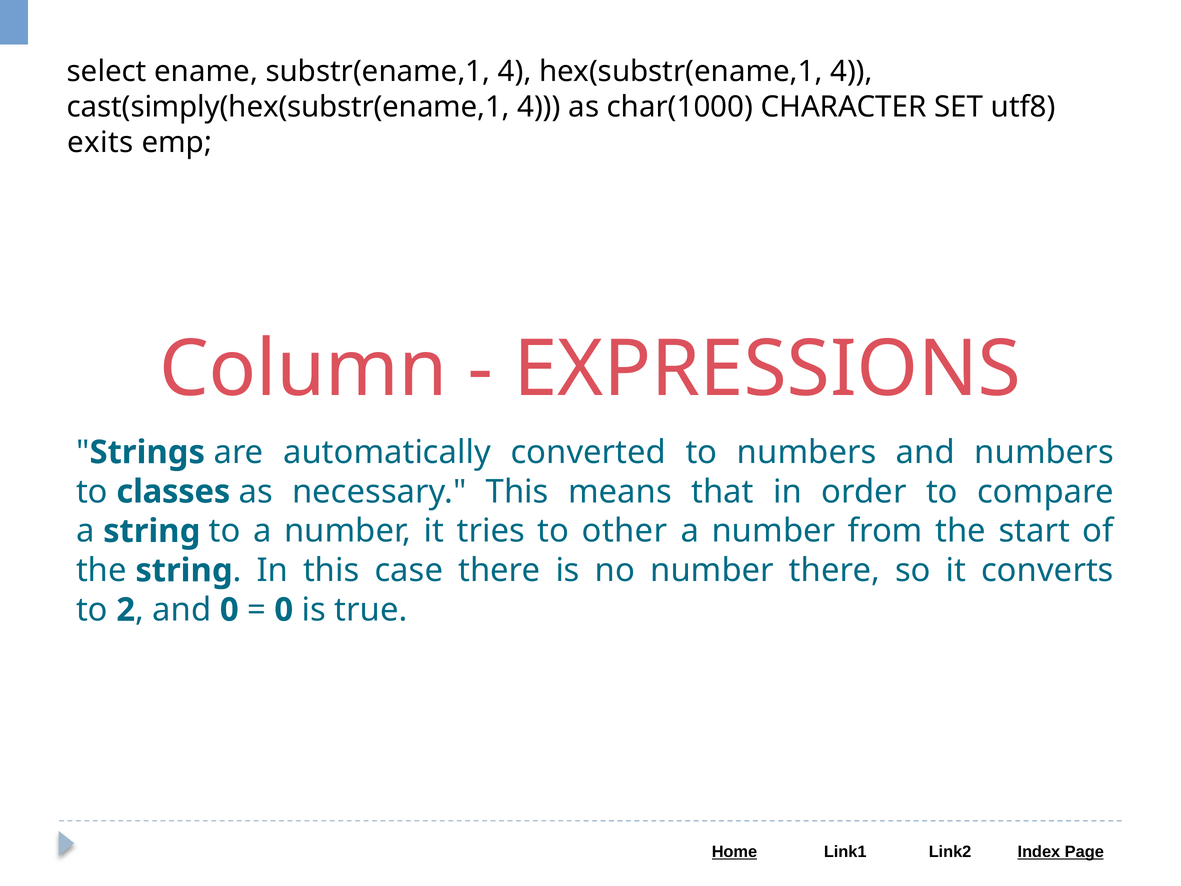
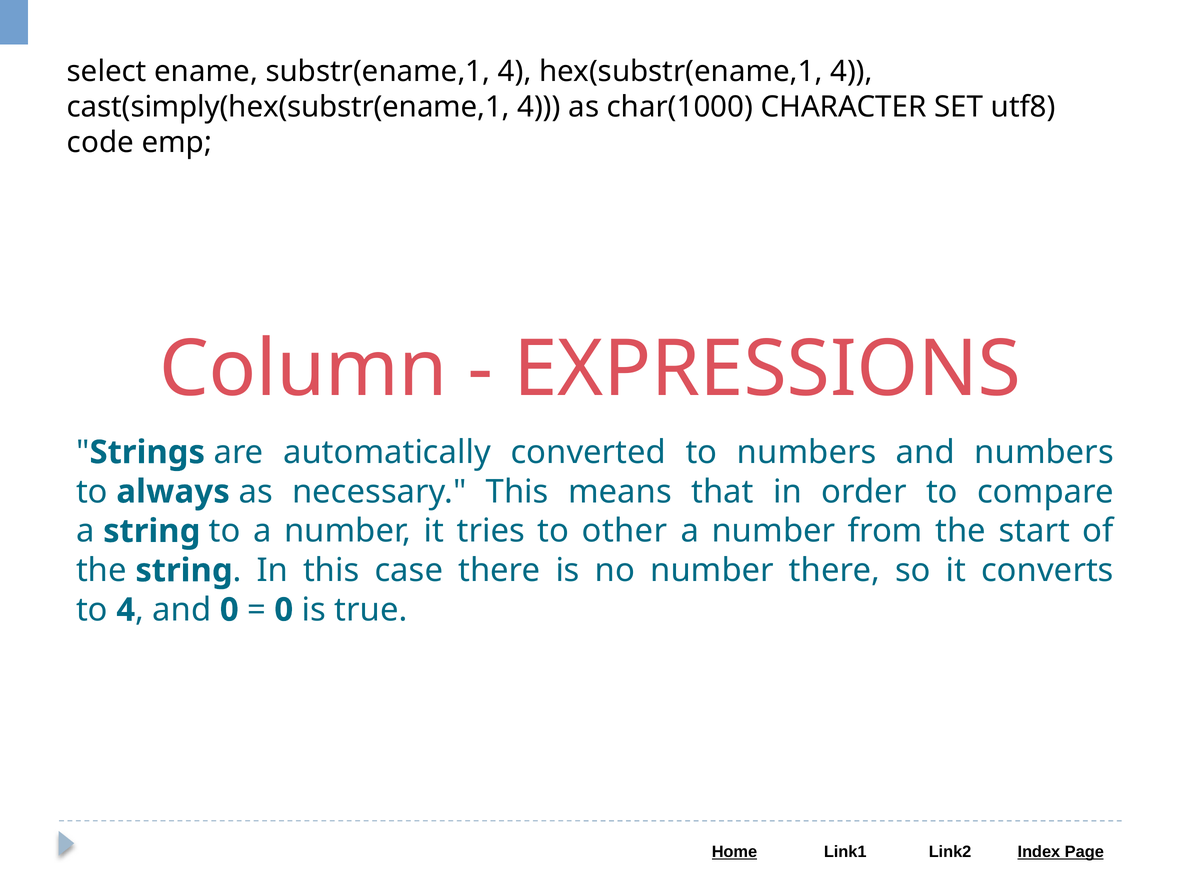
exits: exits -> code (100, 143)
classes: classes -> always (173, 492)
to 2: 2 -> 4 (126, 610)
